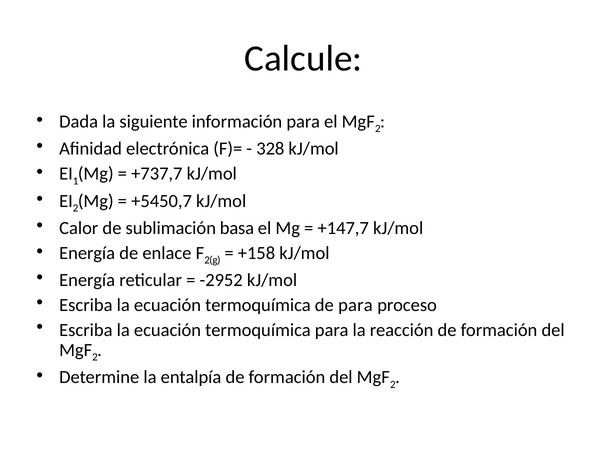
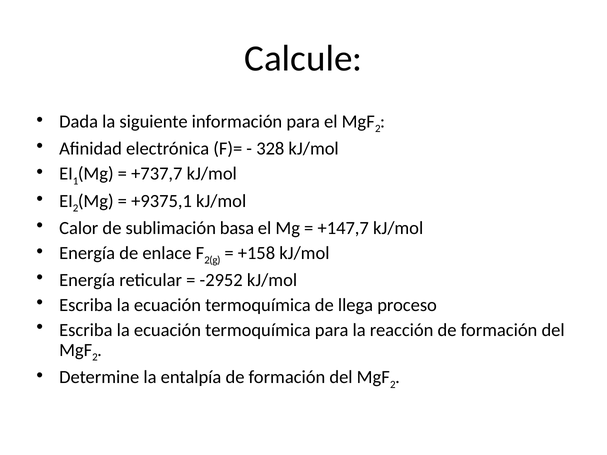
+5450,7: +5450,7 -> +9375,1 (162, 201)
de para: para -> llega (356, 305)
